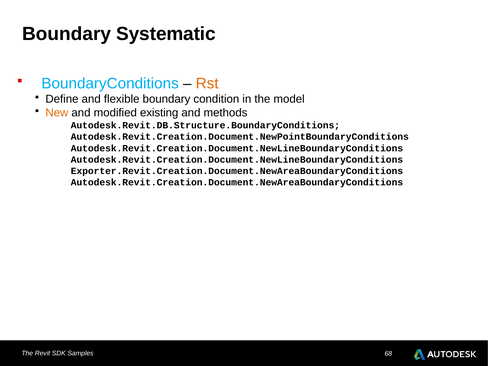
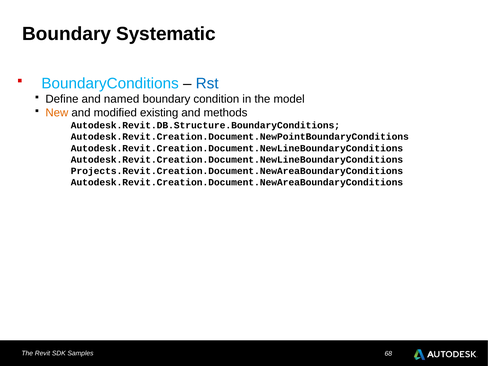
Rst colour: orange -> blue (207, 83)
flexible: flexible -> named (122, 99)
Exporter.Revit.Creation.Document.NewAreaBoundaryConditions: Exporter.Revit.Creation.Document.NewAreaBoundaryConditions -> Projects.Revit.Creation.Document.NewAreaBoundaryConditions (237, 171)
